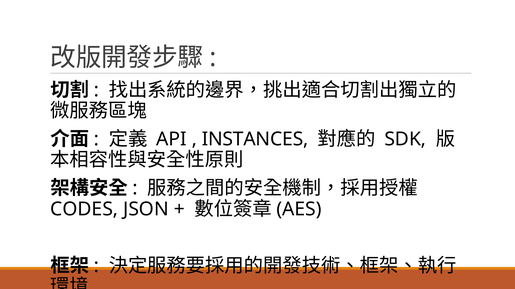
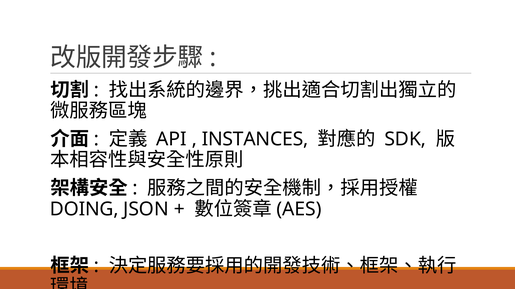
CODES: CODES -> DOING (84, 210)
